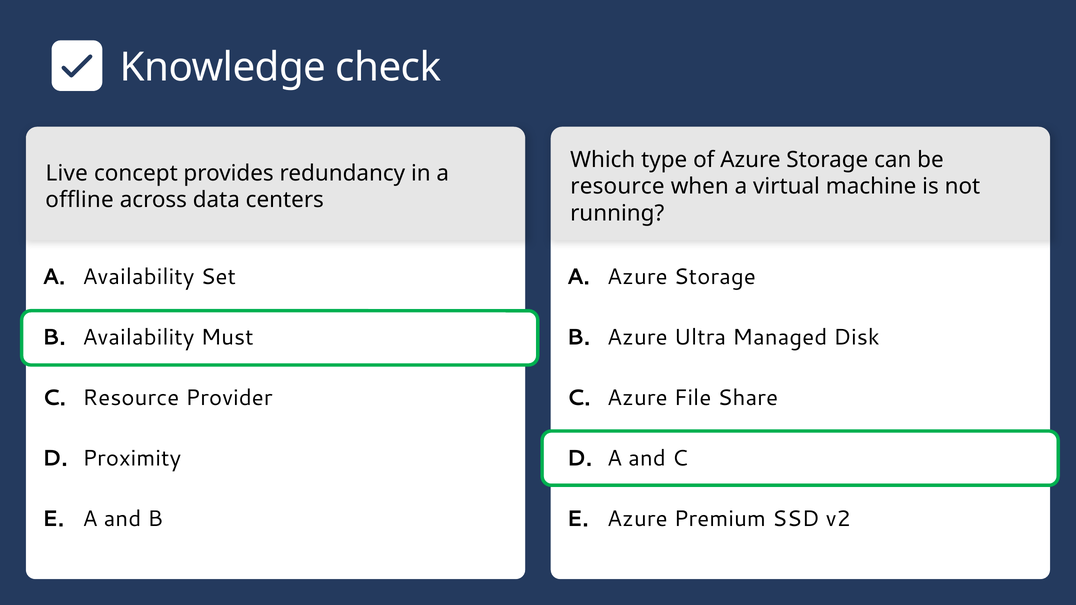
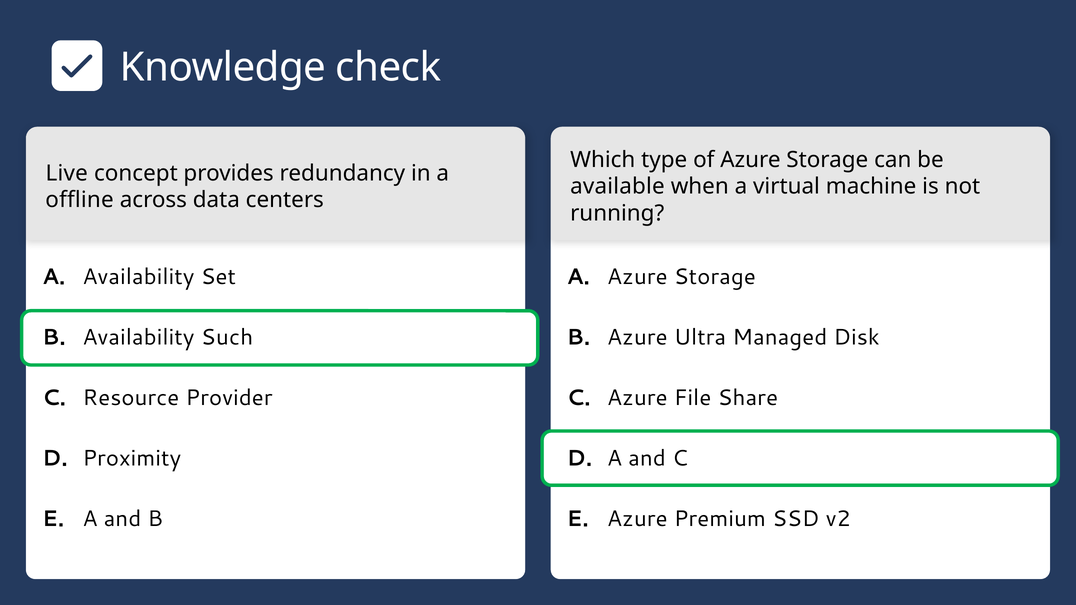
resource: resource -> available (617, 187)
Must: Must -> Such (227, 337)
